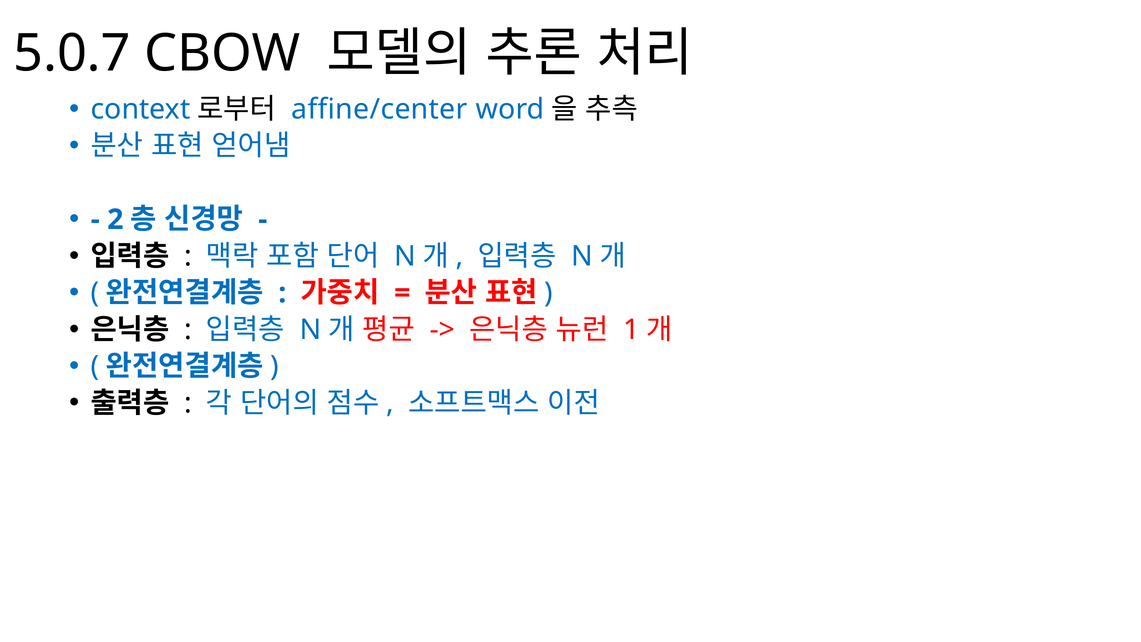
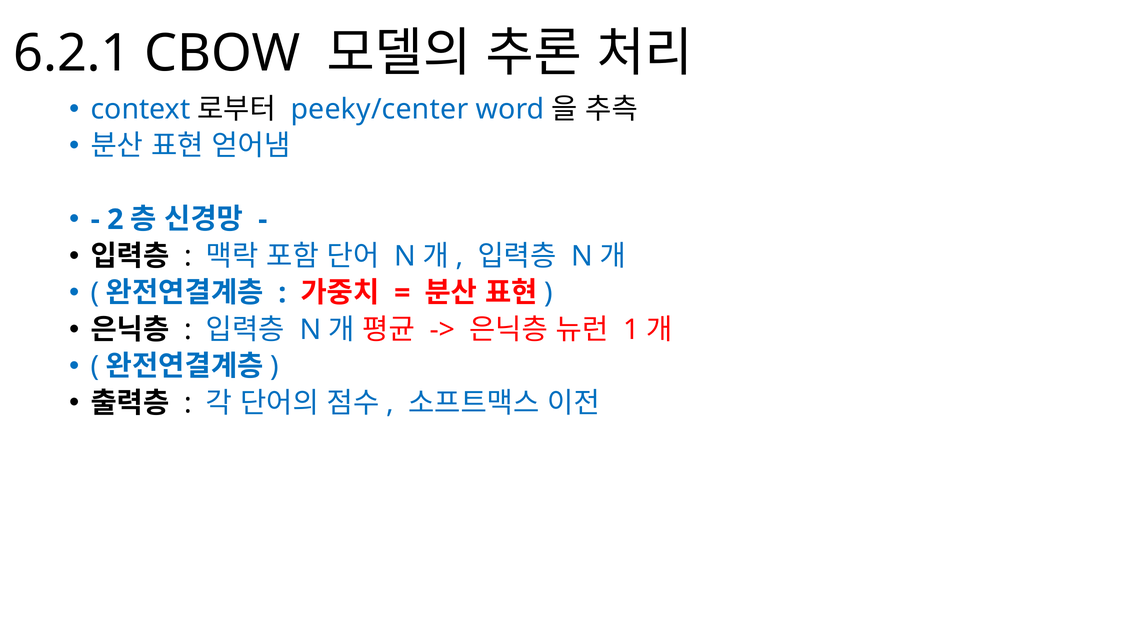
5.0.7: 5.0.7 -> 6.2.1 (72, 54)
affine/center: affine/center -> peeky/center (379, 109)
